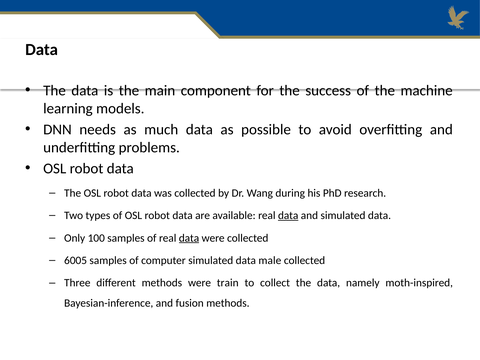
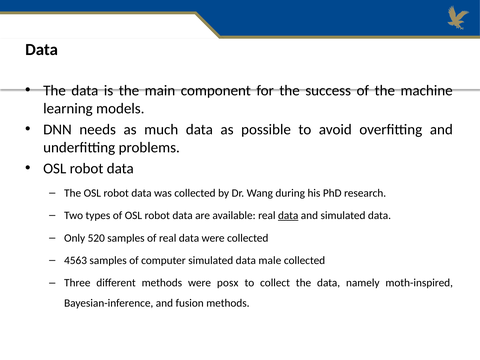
100: 100 -> 520 (96, 238)
data underline: present -> none (189, 238)
6005: 6005 -> 4563 (76, 260)
train: train -> posx (228, 283)
